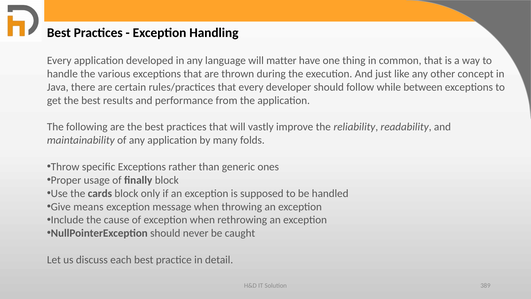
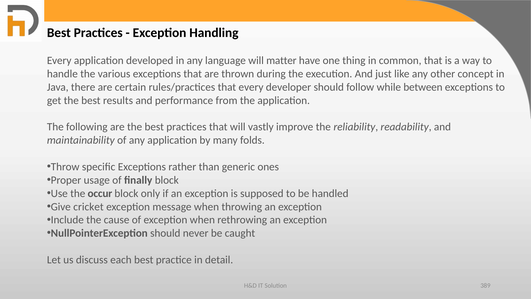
cards: cards -> occur (100, 193)
means: means -> cricket (88, 206)
